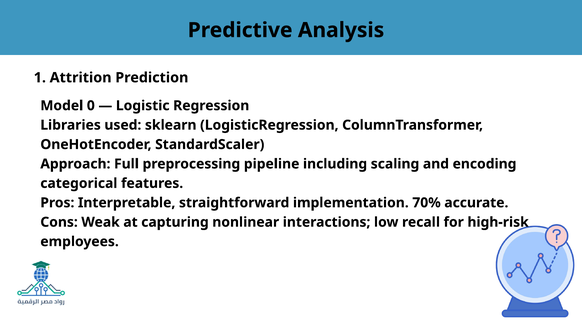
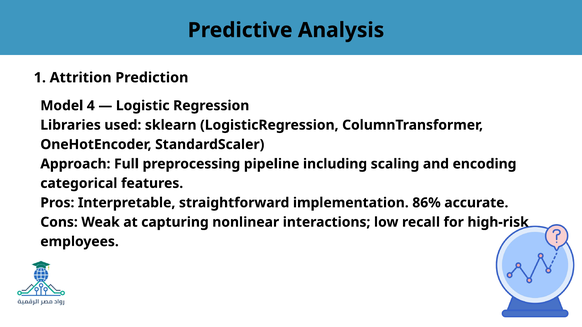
0: 0 -> 4 (91, 106)
70%: 70% -> 86% (427, 203)
